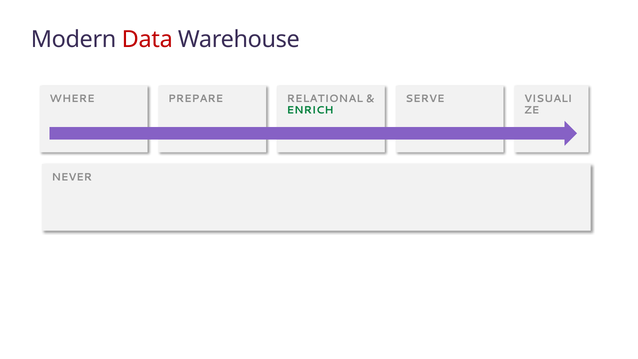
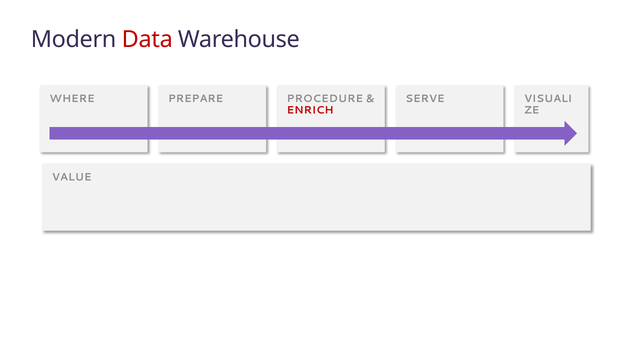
RELATIONAL: RELATIONAL -> PROCEDURE (325, 99)
ENRICH colour: green -> red (310, 110)
NEVER: NEVER -> VALUE (72, 177)
